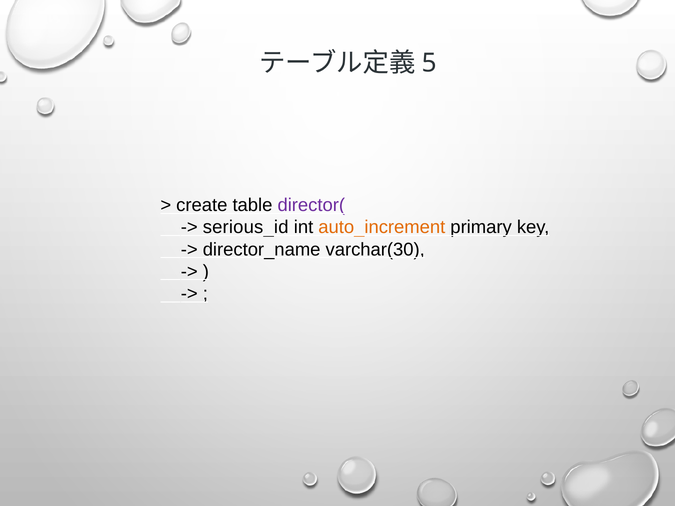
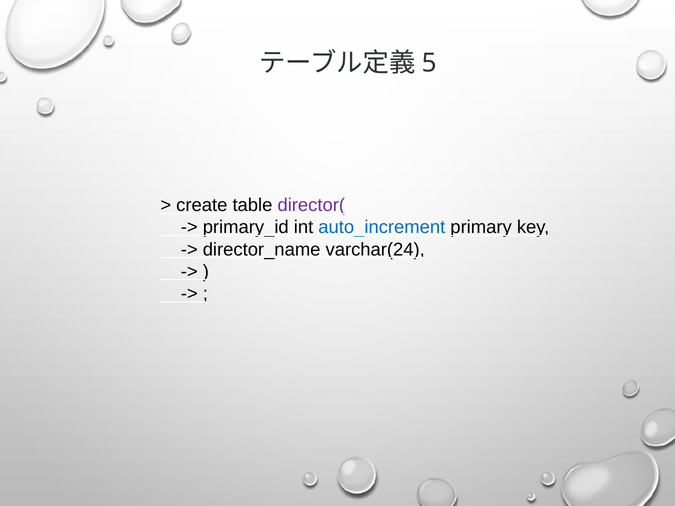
serious_id: serious_id -> primary_id (246, 227)
auto_increment colour: orange -> blue (382, 227)
varchar(30: varchar(30 -> varchar(24 (375, 250)
